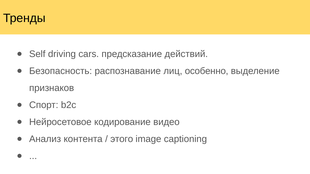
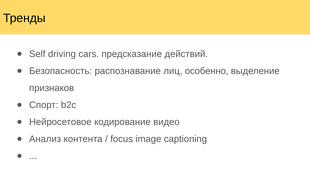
этого: этого -> focus (122, 139)
